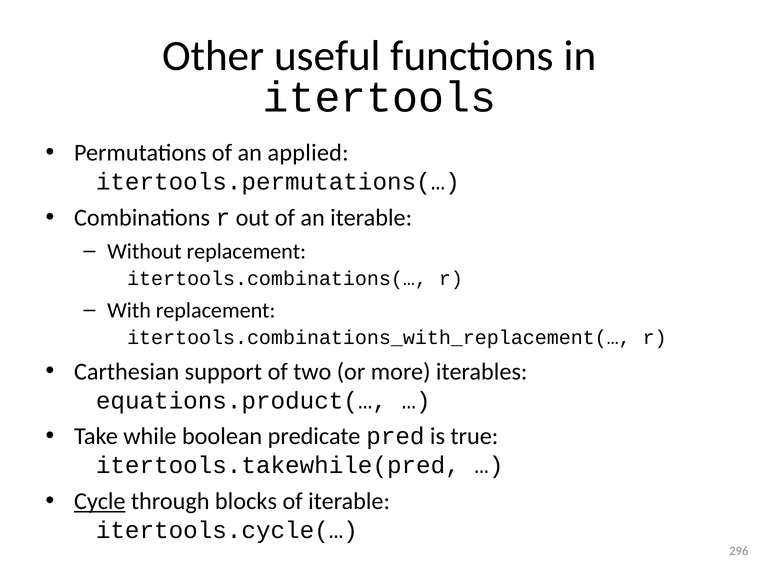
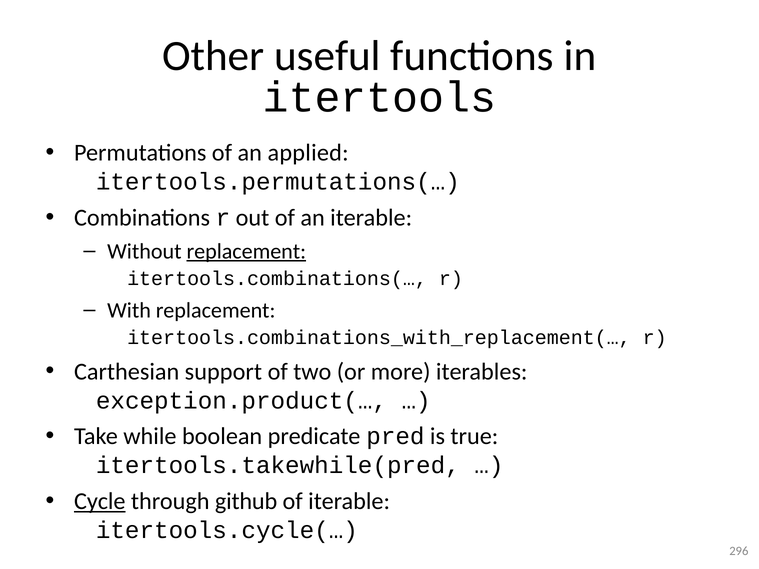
replacement underline: none -> present (246, 251)
equations.product(…: equations.product(… -> exception.product(… (241, 401)
blocks: blocks -> github (246, 501)
